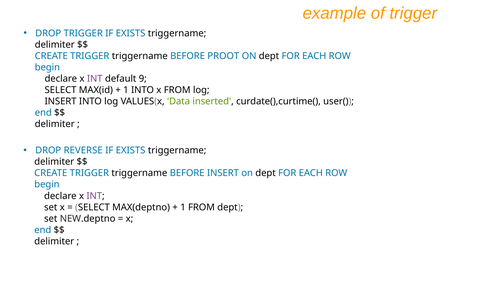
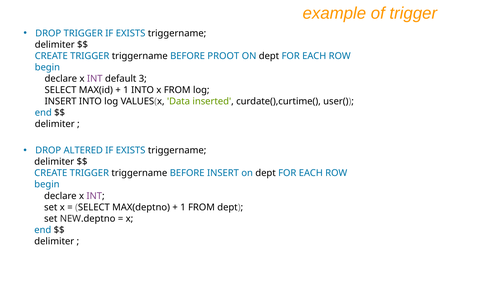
9: 9 -> 3 (143, 79)
REVERSE: REVERSE -> ALTERED (83, 150)
